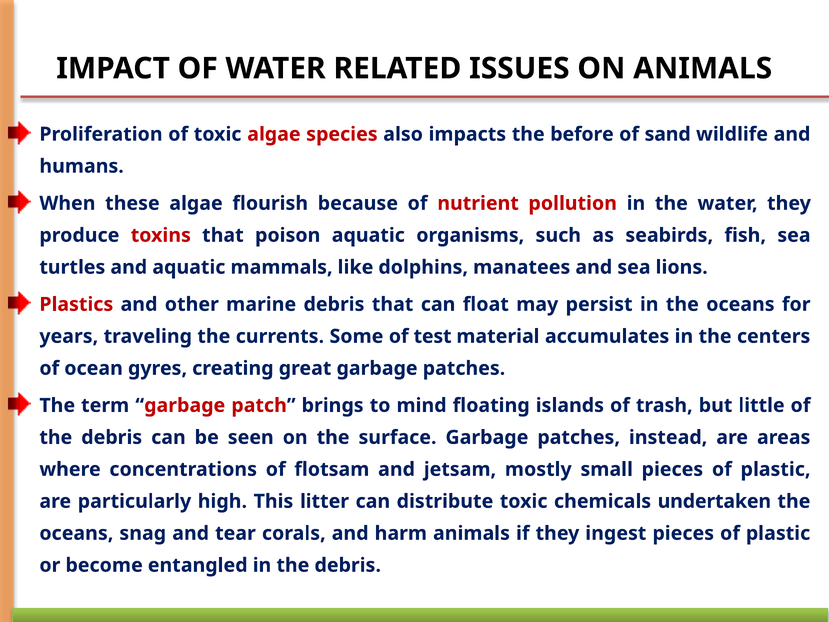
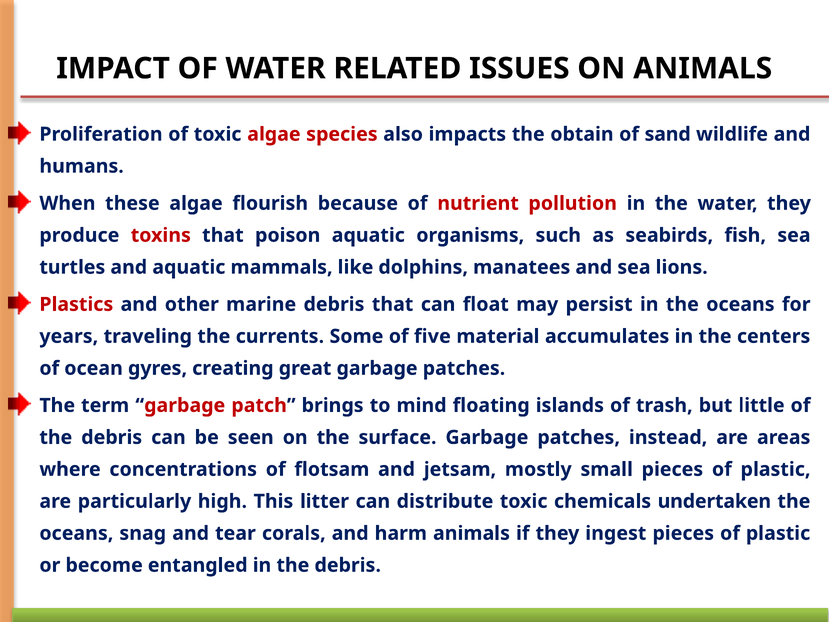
before: before -> obtain (582, 134)
test: test -> five (432, 336)
